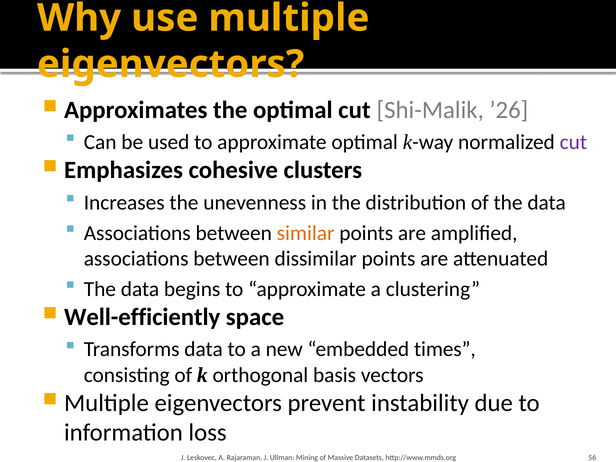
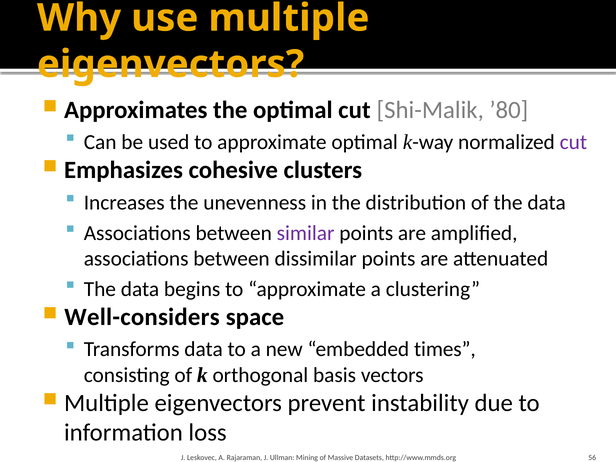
’26: ’26 -> ’80 (509, 110)
similar colour: orange -> purple (306, 233)
Well-efficiently: Well-efficiently -> Well-considers (142, 317)
